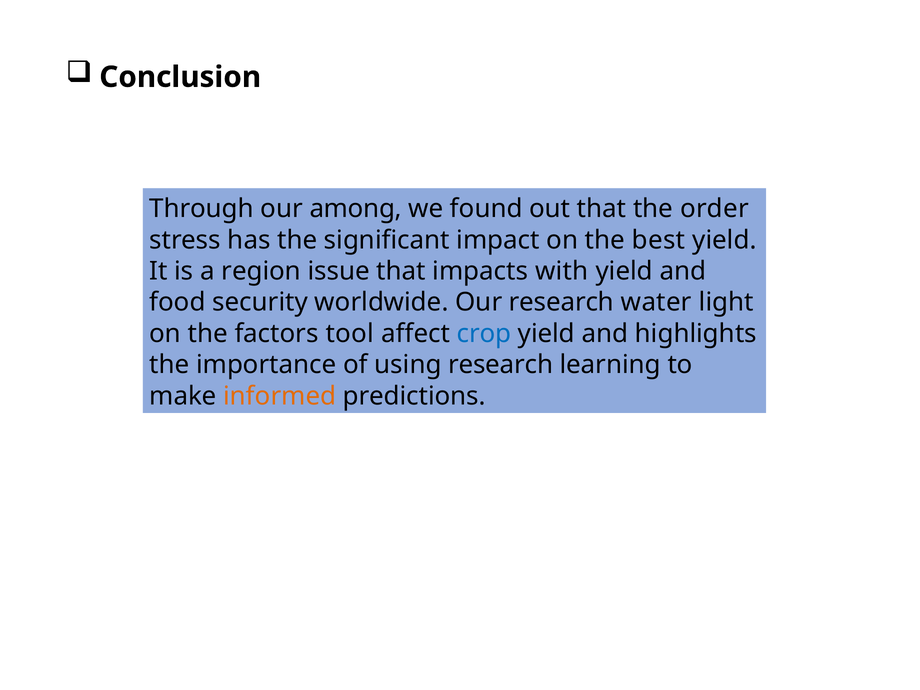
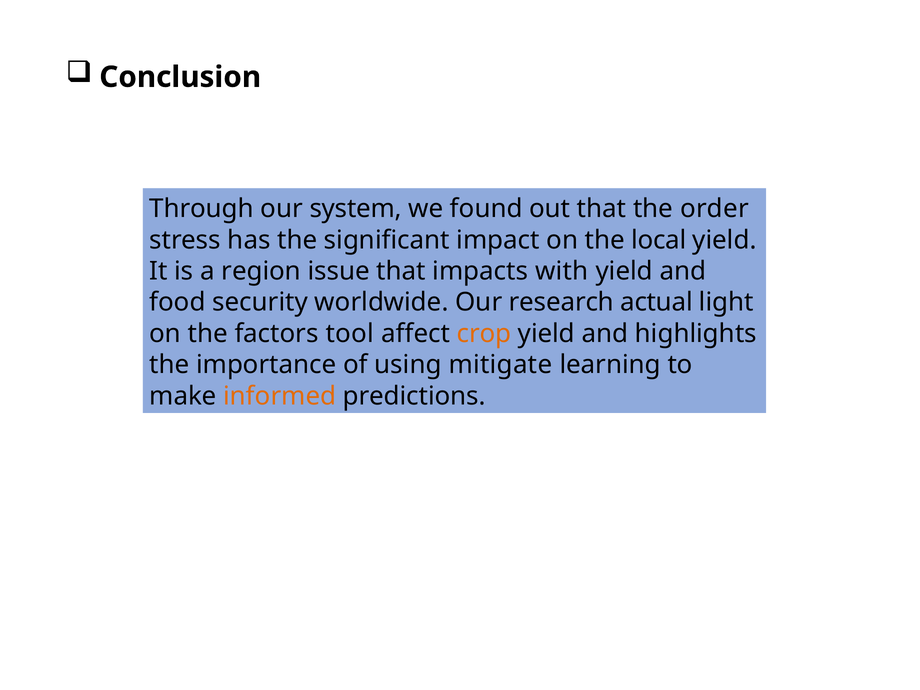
among: among -> system (356, 209)
best: best -> local (659, 240)
water: water -> actual (657, 302)
crop colour: blue -> orange (484, 334)
using research: research -> mitigate (500, 365)
